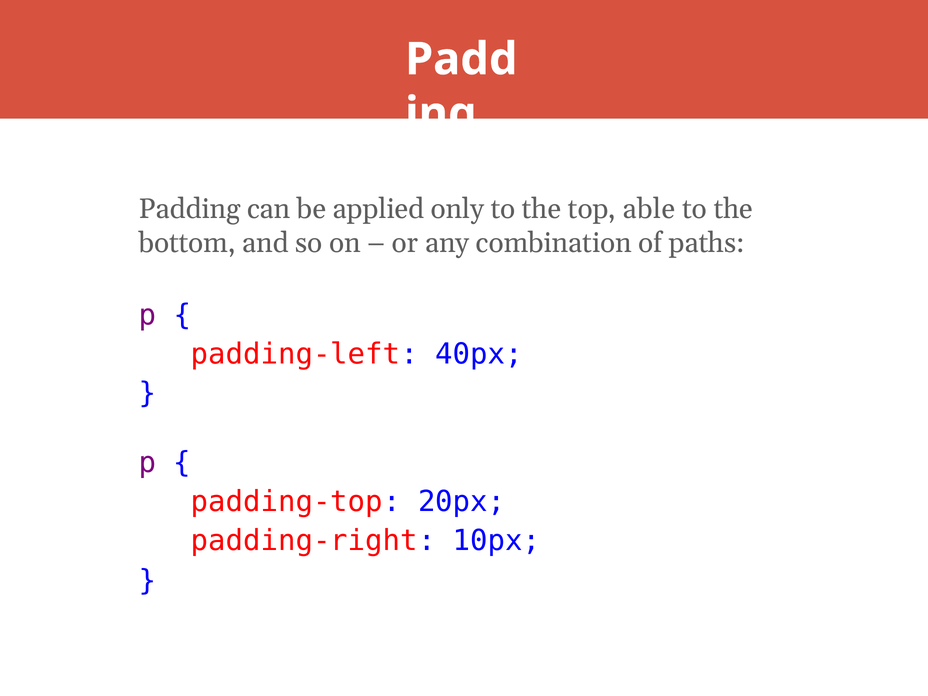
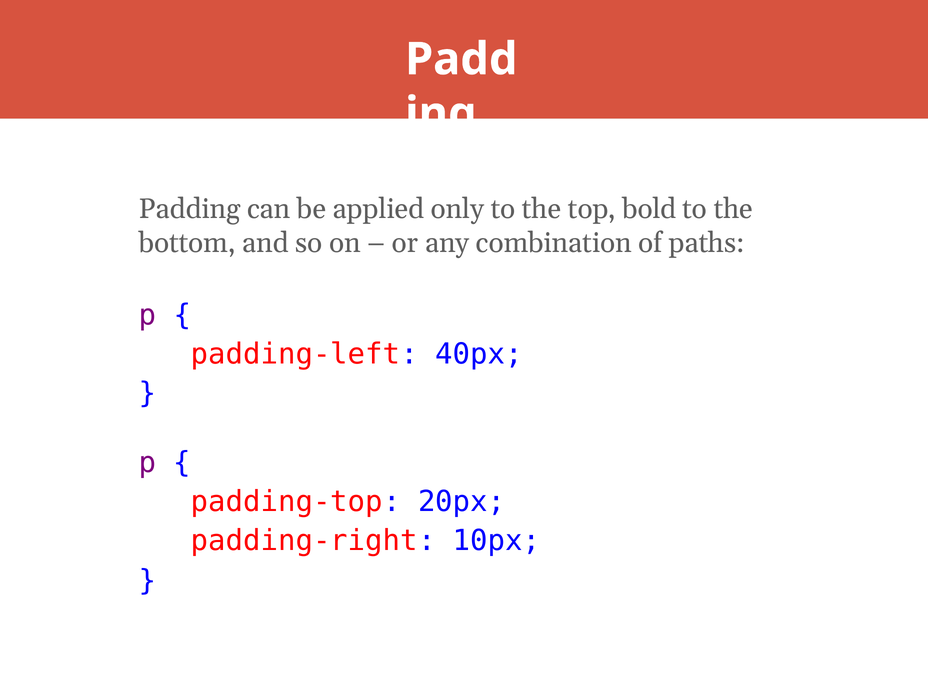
able: able -> bold (649, 209)
